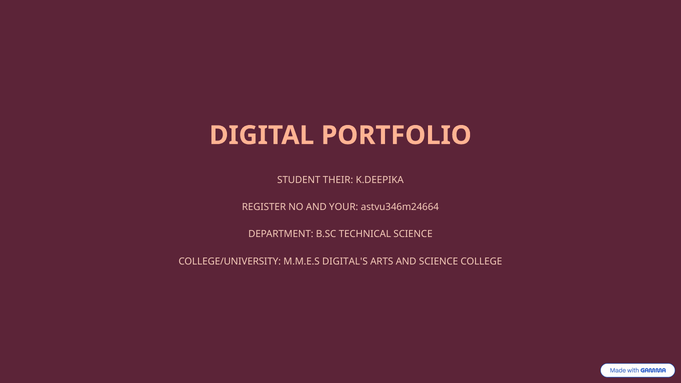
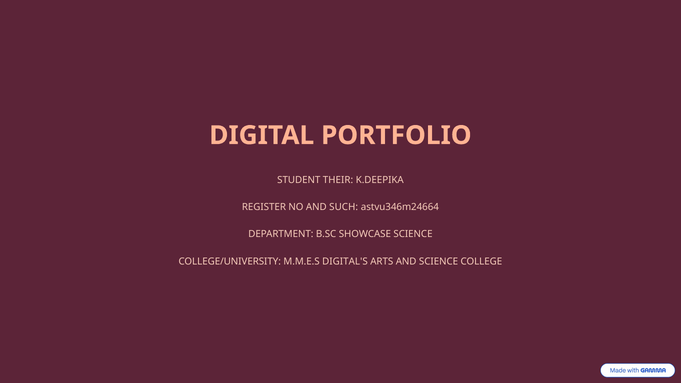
YOUR: YOUR -> SUCH (344, 207)
TECHNICAL: TECHNICAL -> SHOWCASE (365, 234)
